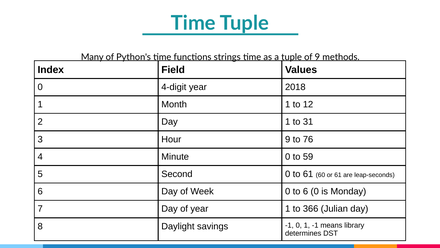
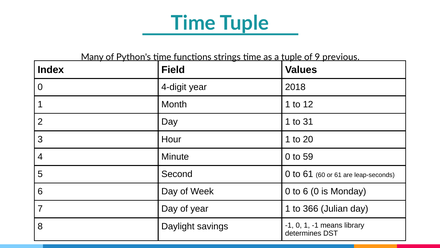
methods: methods -> previous (341, 57)
Hour 9: 9 -> 1 (288, 139)
76: 76 -> 20 (308, 139)
